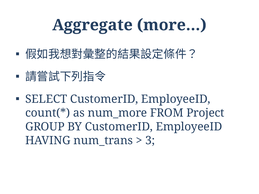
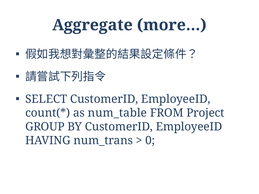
num_more: num_more -> num_table (117, 113)
3: 3 -> 0 (150, 141)
